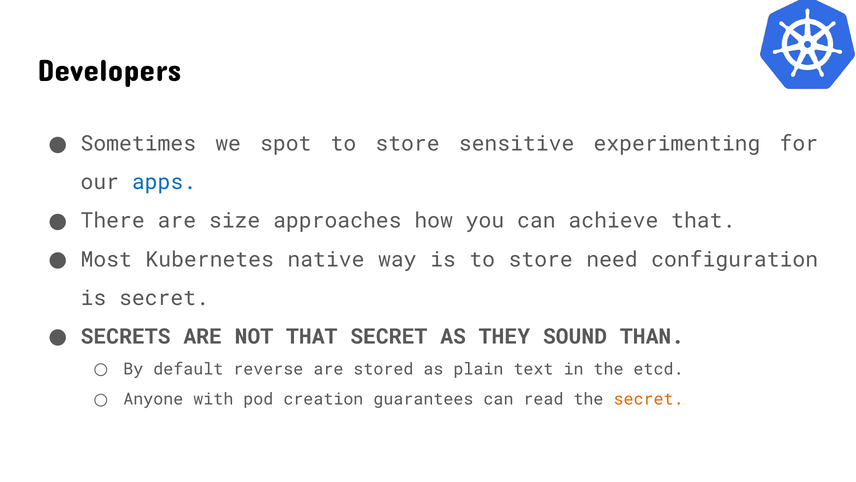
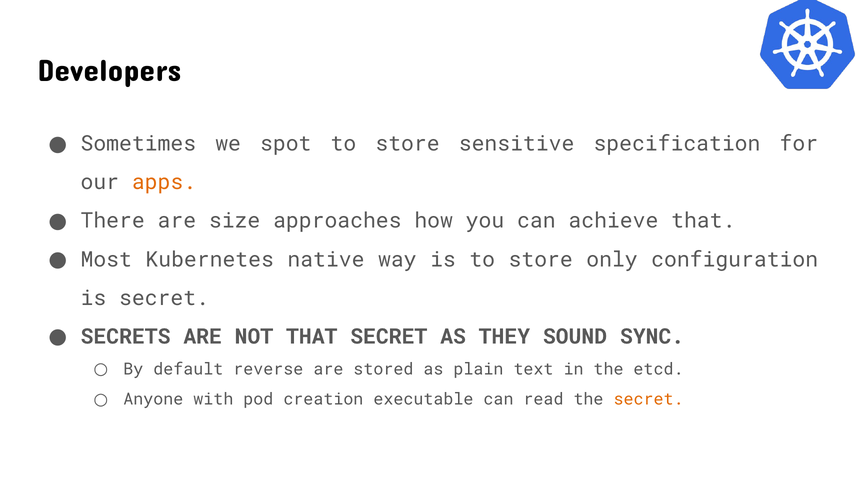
experimenting: experimenting -> specification (677, 144)
apps colour: blue -> orange (164, 182)
need: need -> only (612, 259)
THAN: THAN -> SYNC (652, 336)
guarantees: guarantees -> executable (423, 399)
